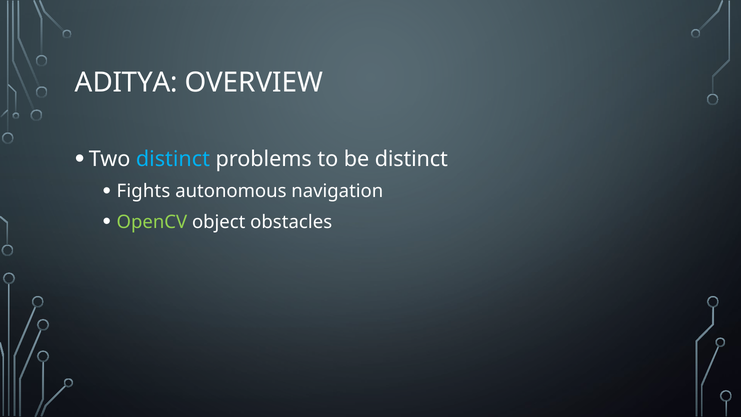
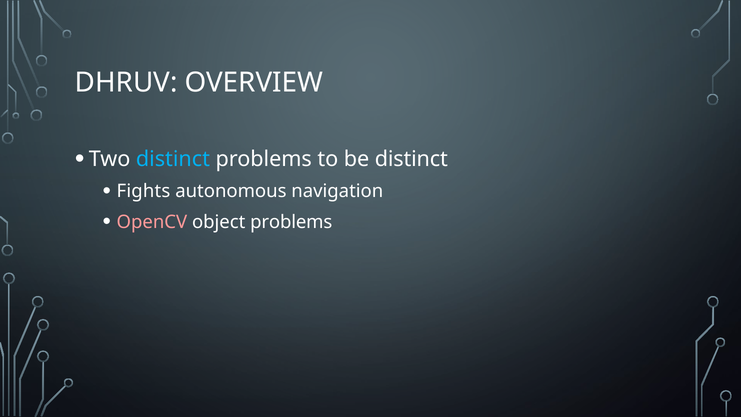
ADITYA: ADITYA -> DHRUV (126, 82)
OpenCV colour: light green -> pink (152, 222)
object obstacles: obstacles -> problems (291, 222)
